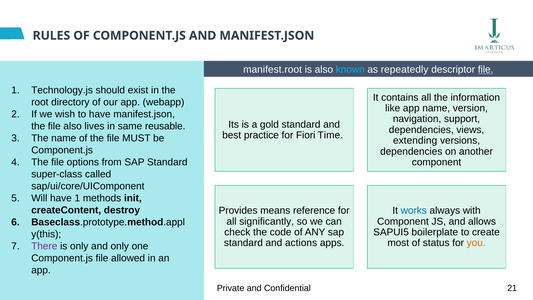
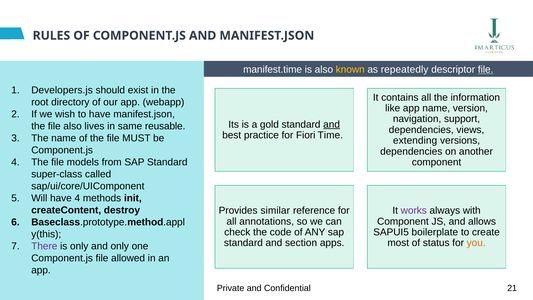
manifest.root: manifest.root -> manifest.time (273, 70)
known colour: light blue -> yellow (350, 70)
Technology.js: Technology.js -> Developers.js (62, 90)
and underline: none -> present (332, 124)
options: options -> models (83, 162)
have 1: 1 -> 4 (77, 198)
means: means -> similar (275, 210)
works colour: blue -> purple (414, 210)
significantly: significantly -> annotations (267, 221)
actions: actions -> section (301, 243)
